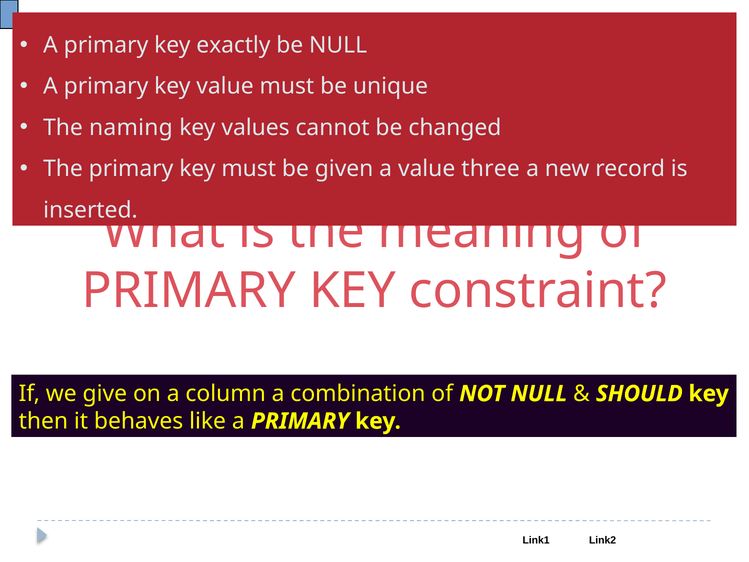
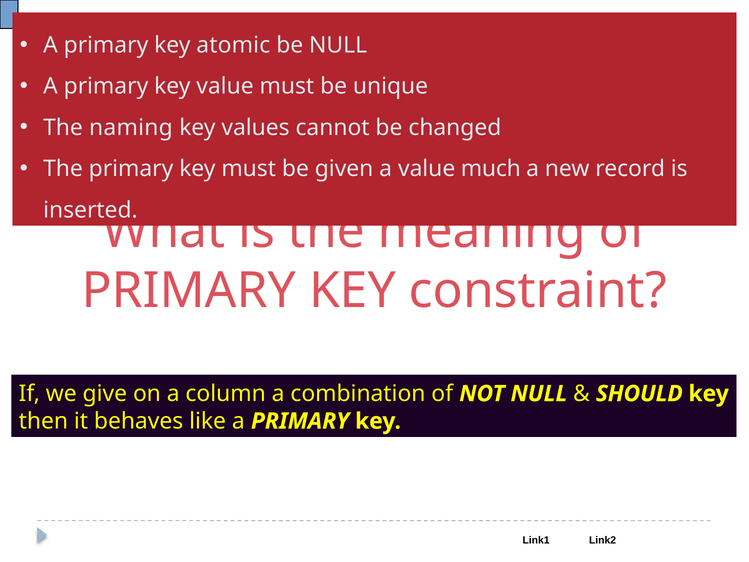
exactly: exactly -> atomic (233, 45)
three: three -> much (491, 169)
